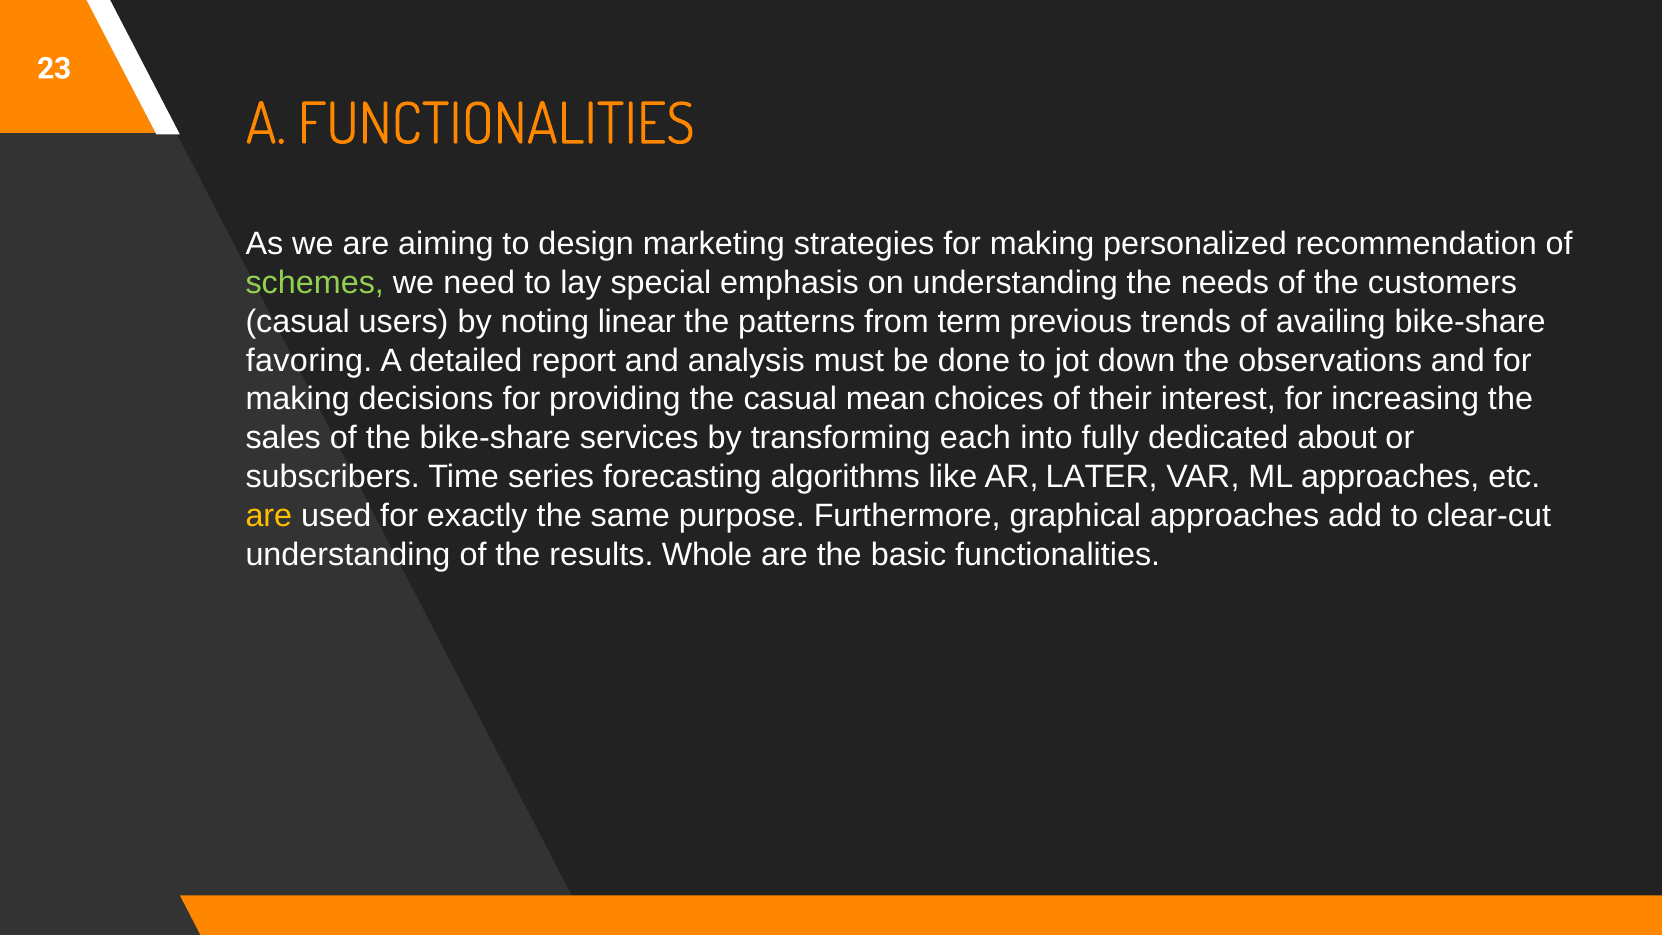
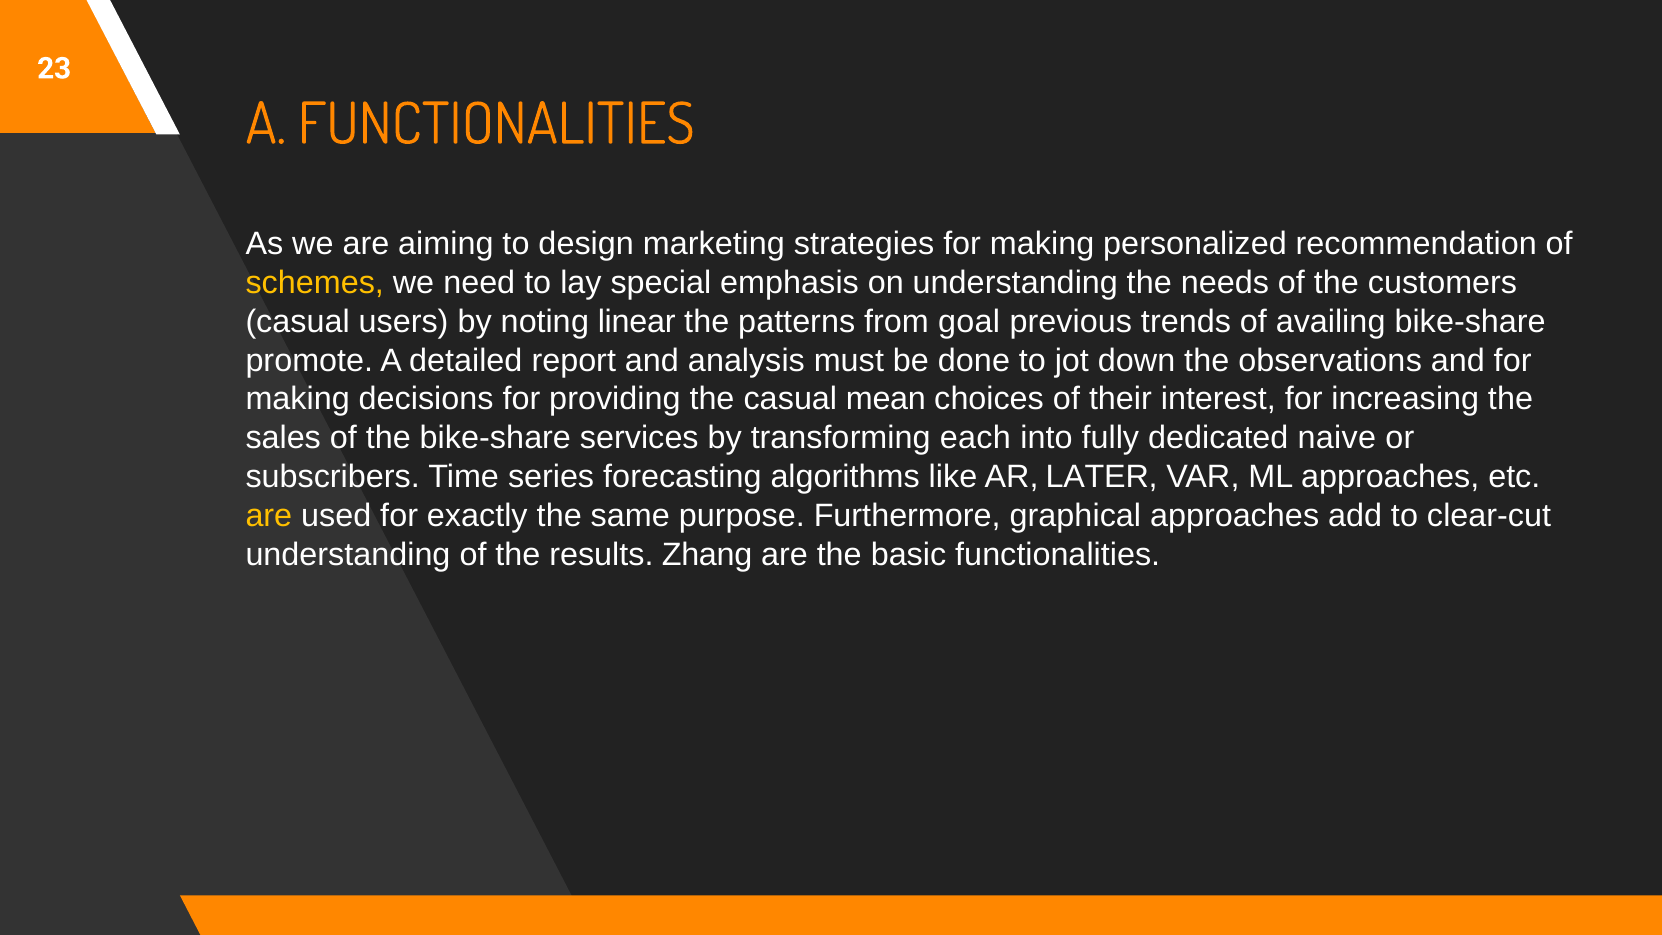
schemes colour: light green -> yellow (315, 283)
term: term -> goal (969, 322)
favoring: favoring -> promote (309, 360)
about: about -> naive (1337, 438)
Whole: Whole -> Zhang (707, 554)
